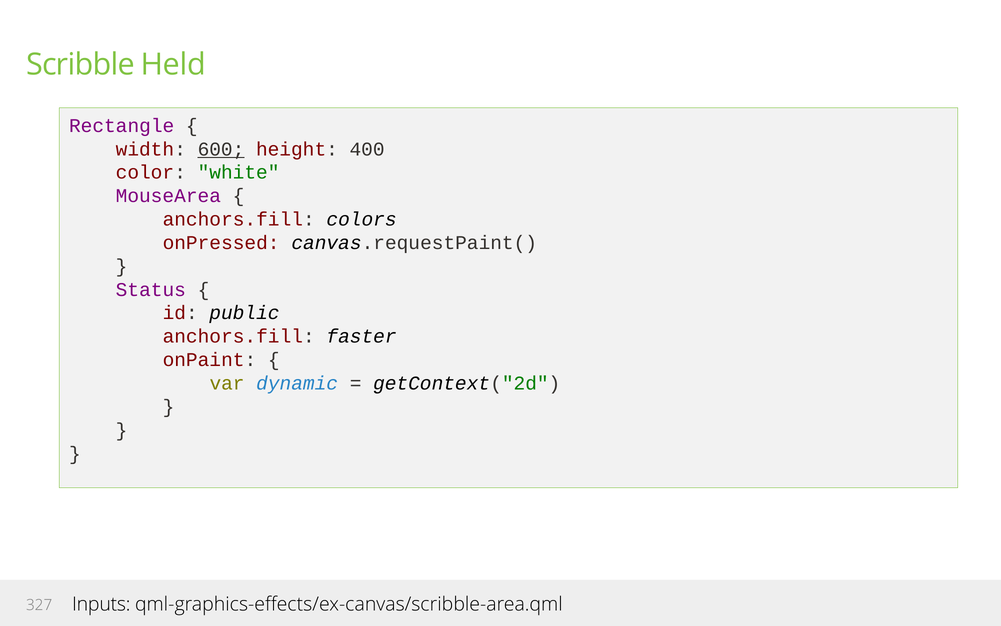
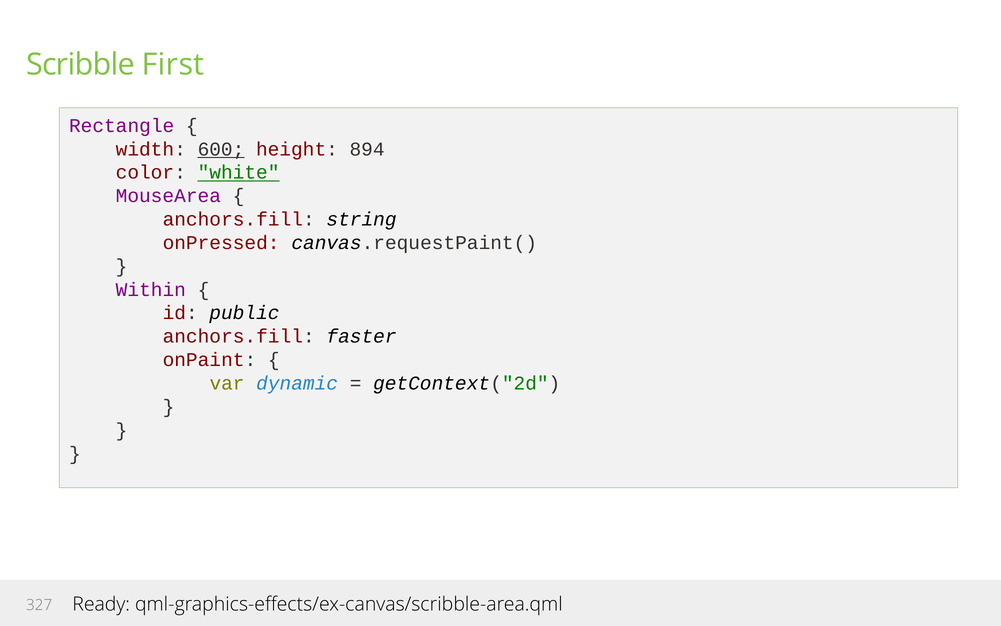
Held: Held -> First (173, 65)
400: 400 -> 894 (367, 149)
white underline: none -> present (239, 172)
colors: colors -> string (362, 219)
Status: Status -> Within (151, 289)
Inputs: Inputs -> Ready (101, 604)
